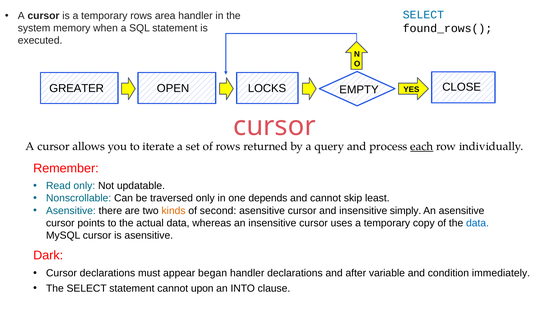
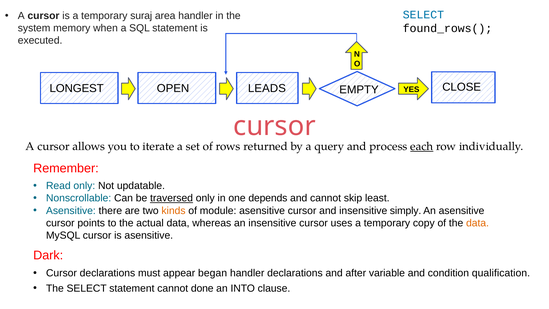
temporary rows: rows -> suraj (141, 16)
GREATER: GREATER -> LONGEST (77, 88)
LOCKS: LOCKS -> LEADS (267, 88)
traversed underline: none -> present (172, 198)
second: second -> module (218, 210)
data colour: blue -> orange (478, 223)
immediately: immediately -> qualification (501, 273)
upon: upon -> done (202, 288)
